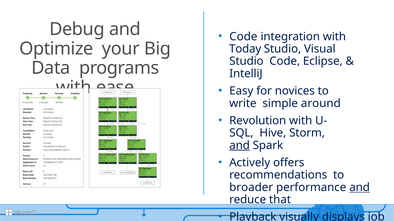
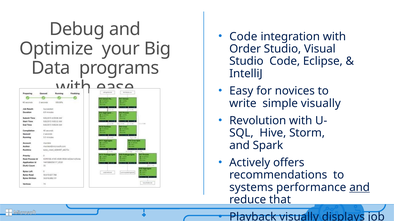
Today: Today -> Order (245, 49)
simple around: around -> visually (321, 104)
and underline: present -> none (240, 146)
broader: broader -> systems (251, 188)
